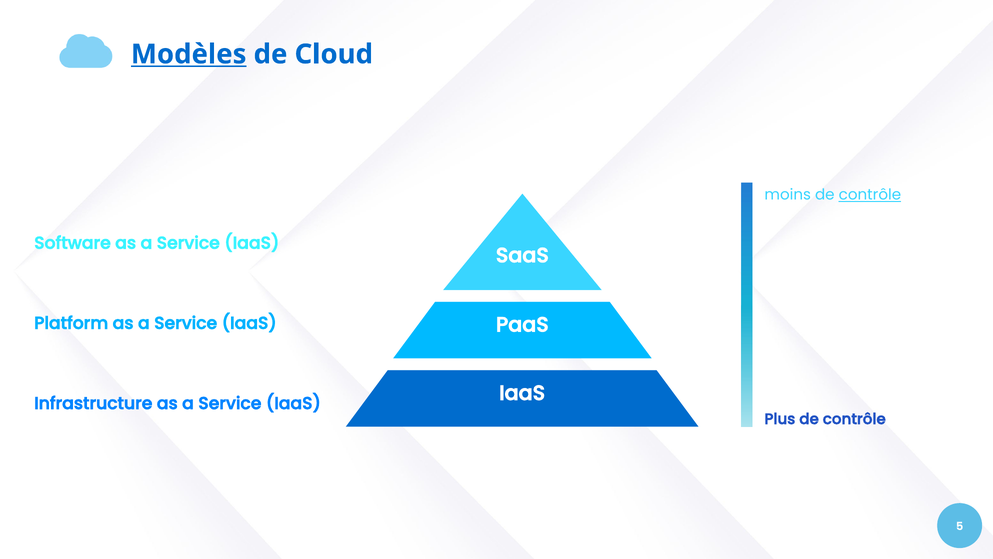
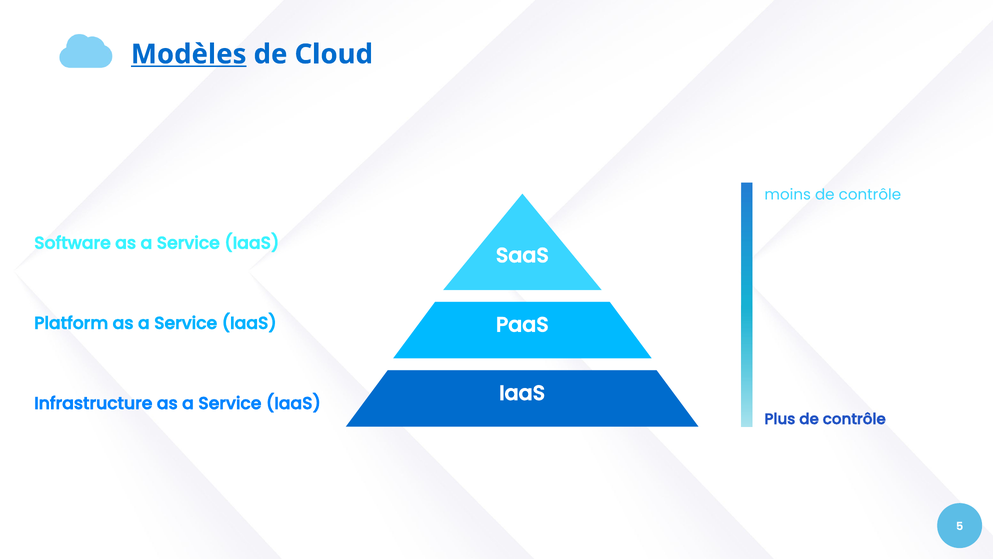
contrôle underline: present -> none (870, 195)
